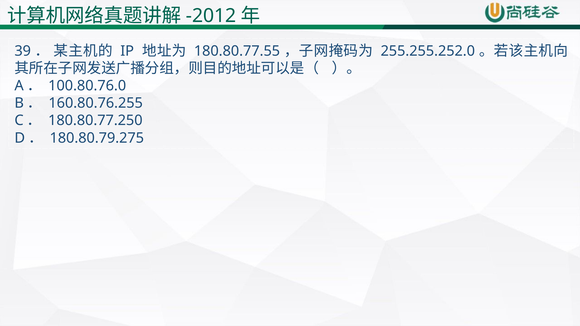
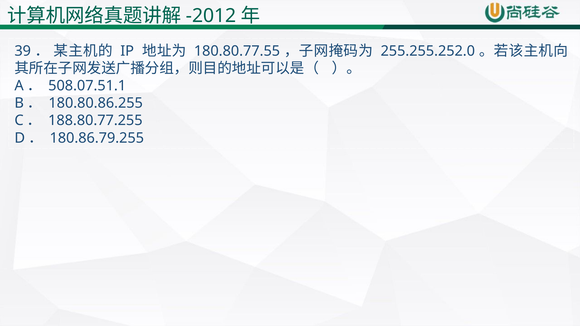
100.80.76.0: 100.80.76.0 -> 508.07.51.1 (87, 86)
160.80.76.255: 160.80.76.255 -> 180.80.86.255 (96, 103)
180.80.77.250: 180.80.77.250 -> 188.80.77.255 (95, 121)
180.80.79.275: 180.80.79.275 -> 180.86.79.255 (97, 138)
